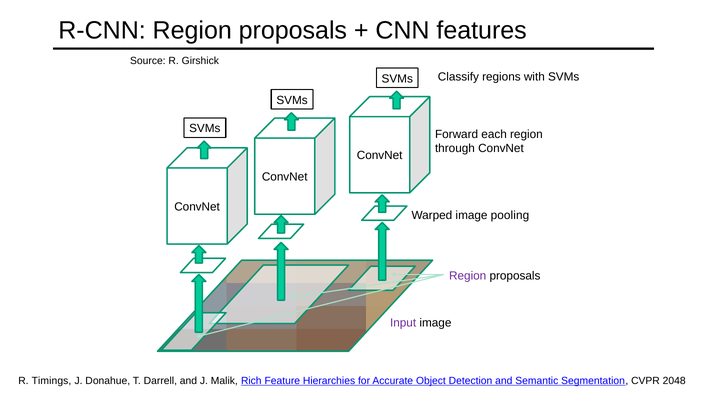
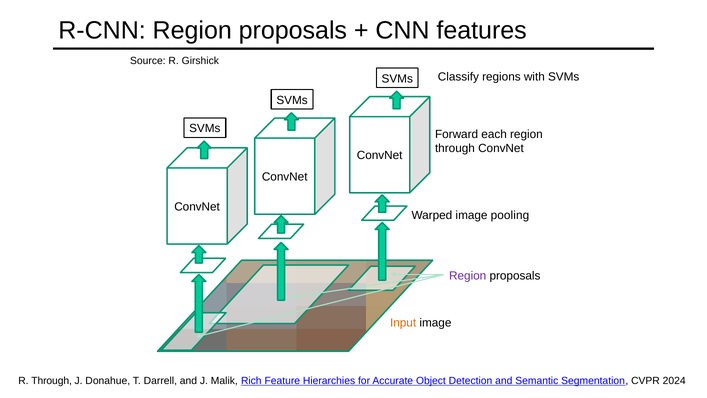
Input colour: purple -> orange (403, 323)
R Timings: Timings -> Through (52, 381)
2048: 2048 -> 2024 (674, 381)
